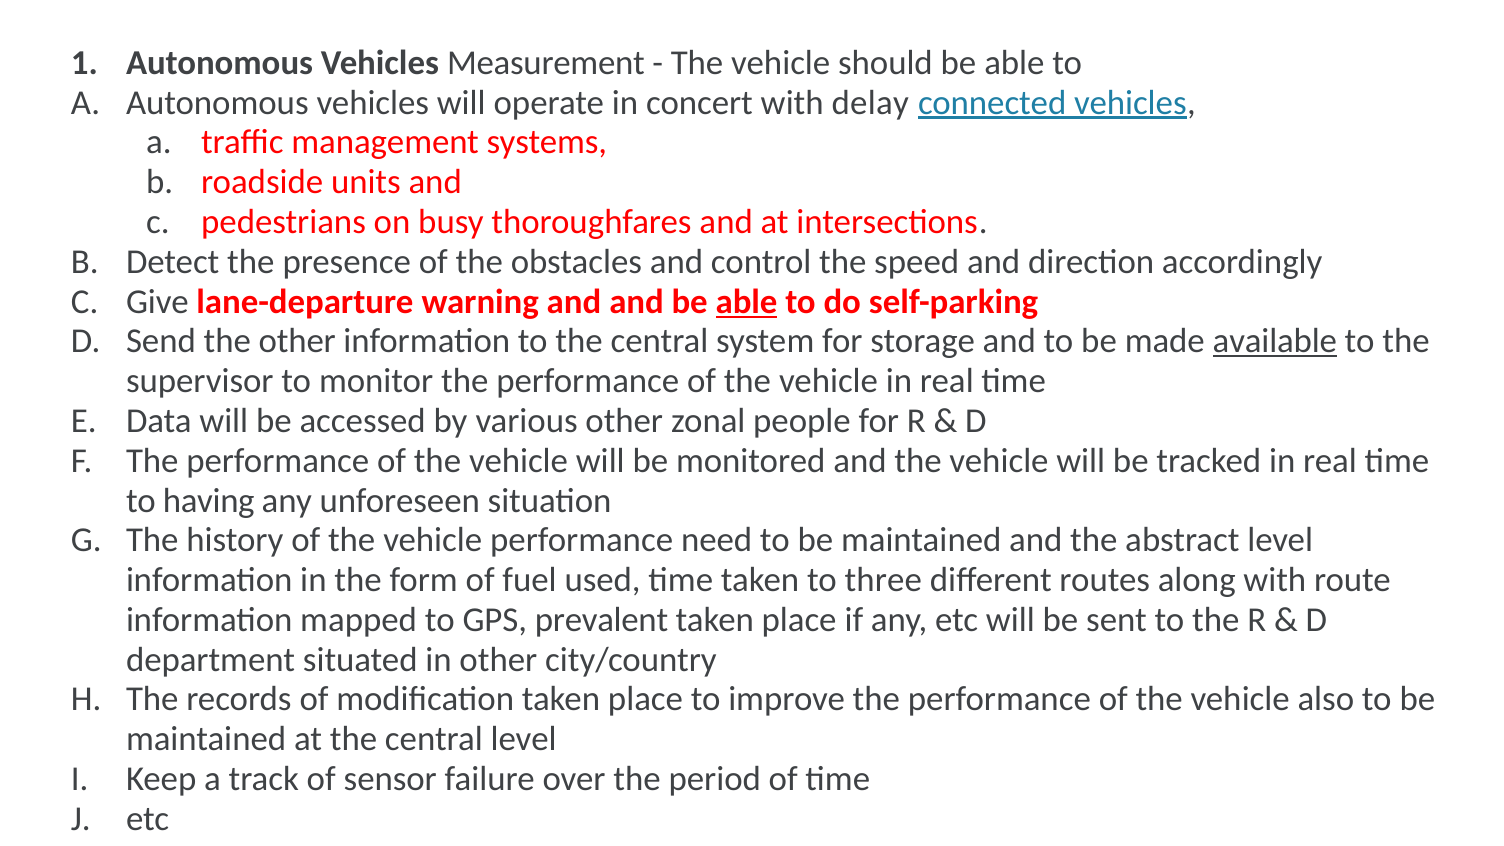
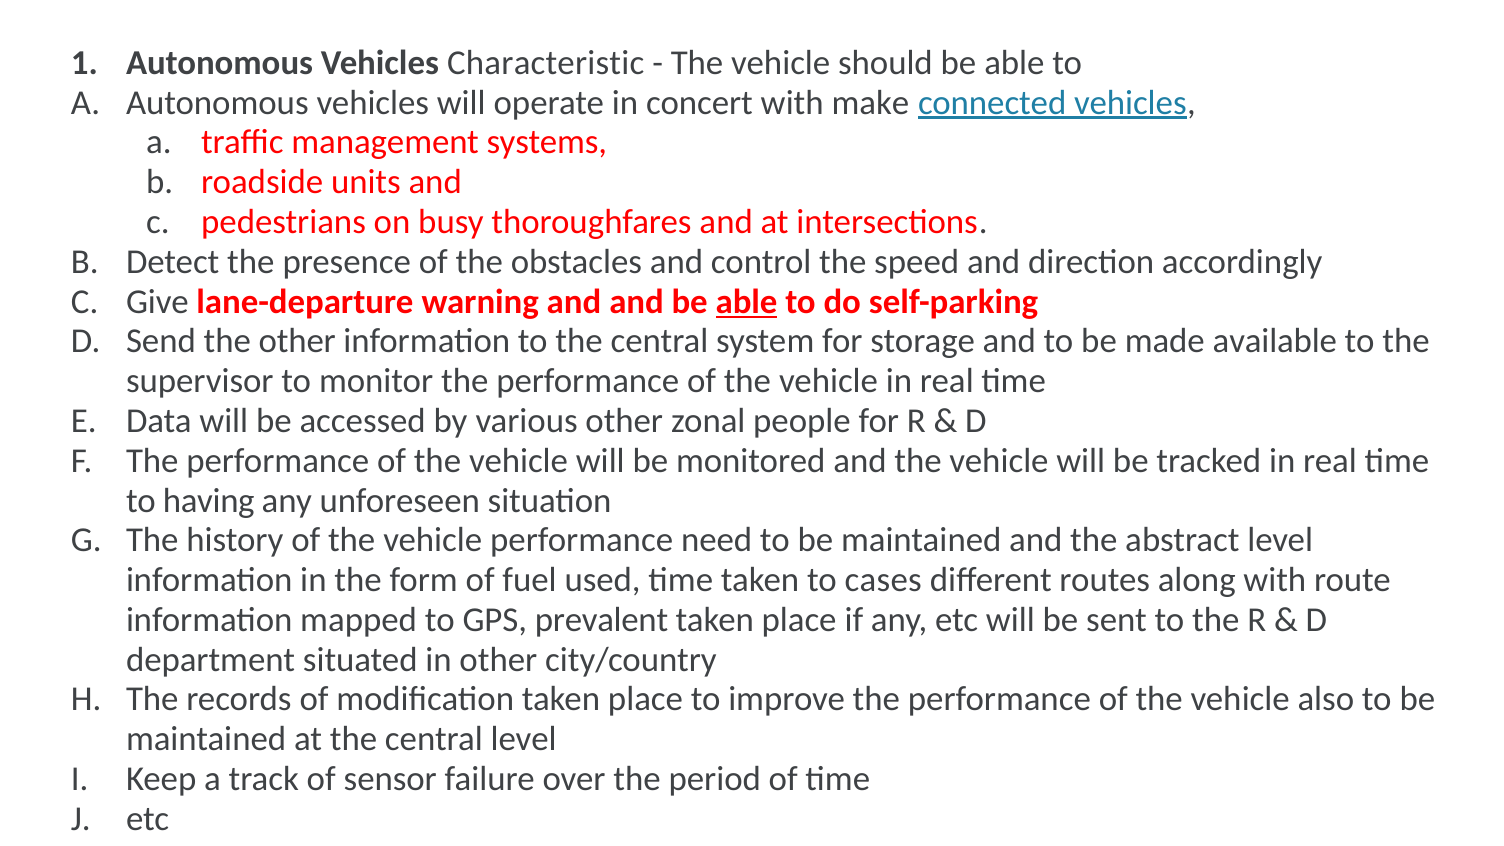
Measurement: Measurement -> Characteristic (546, 63)
delay: delay -> make (870, 103)
available underline: present -> none (1275, 341)
three: three -> cases (883, 580)
